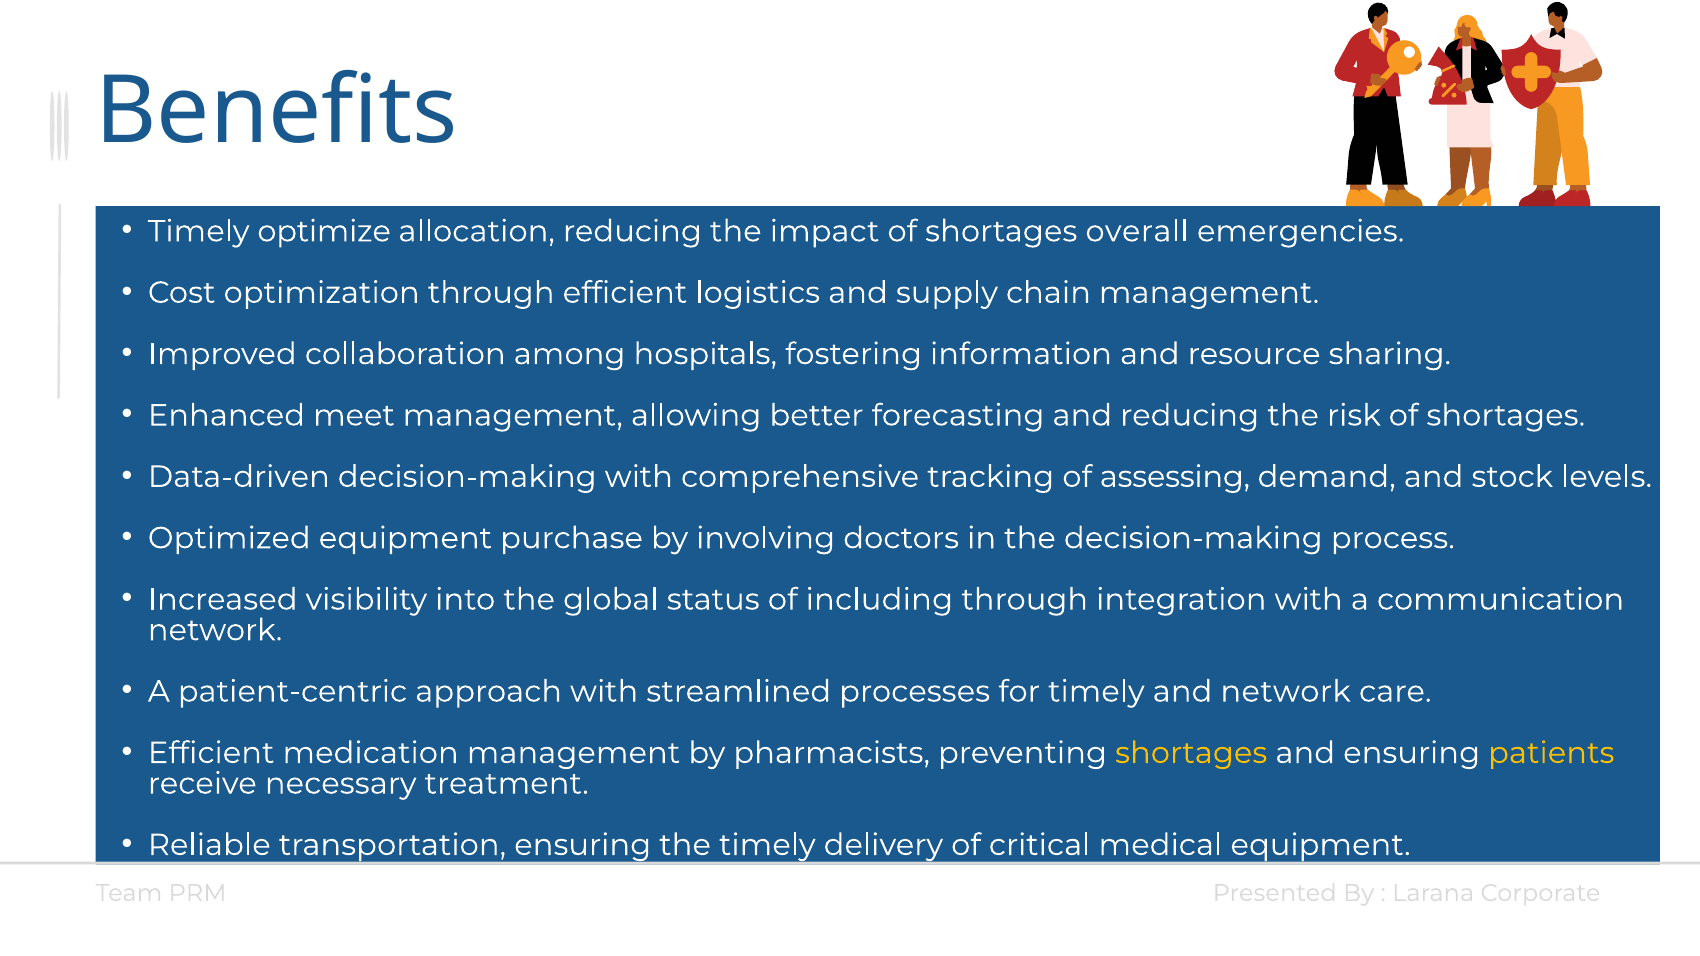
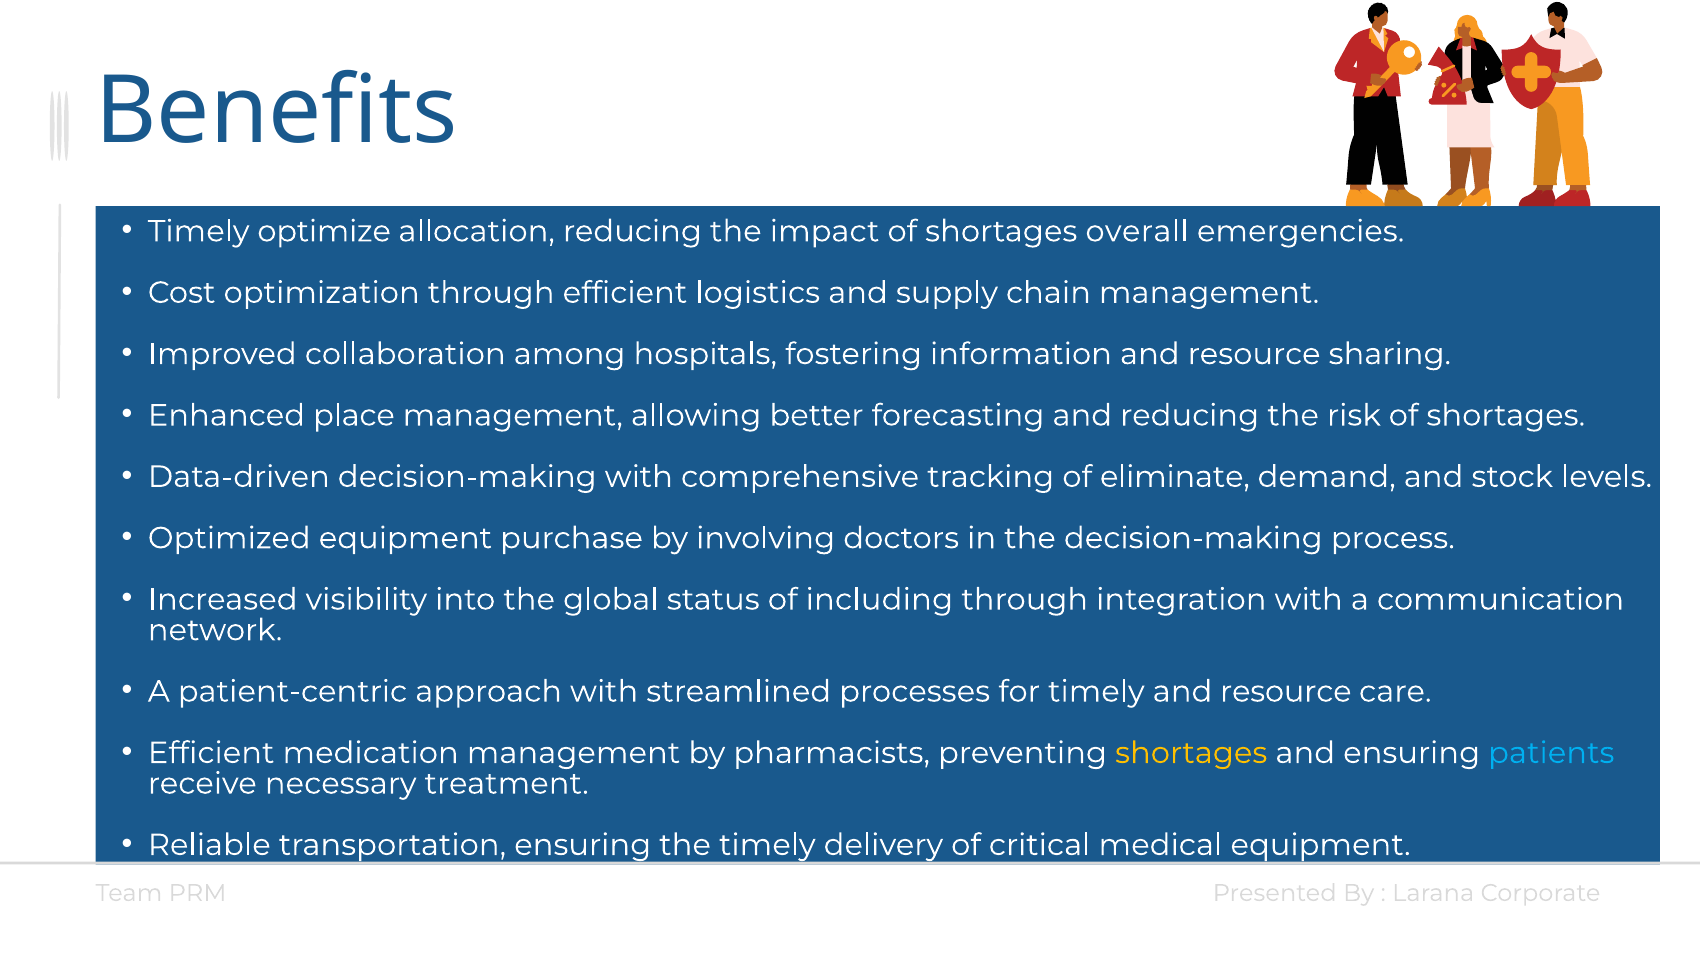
meet: meet -> place (354, 416)
assessing: assessing -> eliminate (1175, 477)
timely and network: network -> resource (1286, 692)
patients colour: yellow -> light blue (1551, 753)
